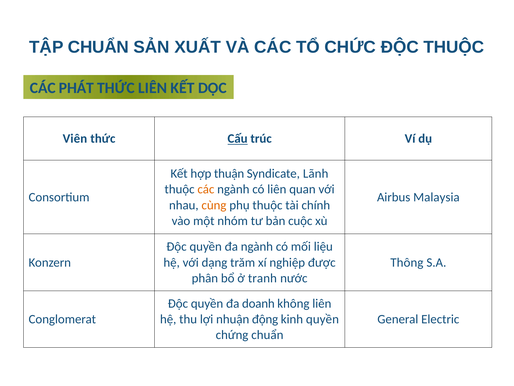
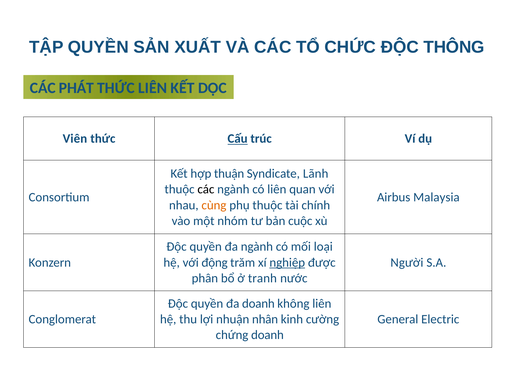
TẬP CHUẨN: CHUẨN -> QUYỀN (98, 47)
ĐỘC THUỘC: THUỘC -> THÔNG (454, 47)
các colour: orange -> black (206, 189)
liệu: liệu -> loại (323, 246)
dạng: dạng -> động (215, 262)
nghiệp underline: none -> present (287, 262)
Thông: Thông -> Người (407, 262)
động: động -> nhân (265, 319)
kinh quyền: quyền -> cường (323, 319)
chứng chuẩn: chuẩn -> doanh (267, 334)
